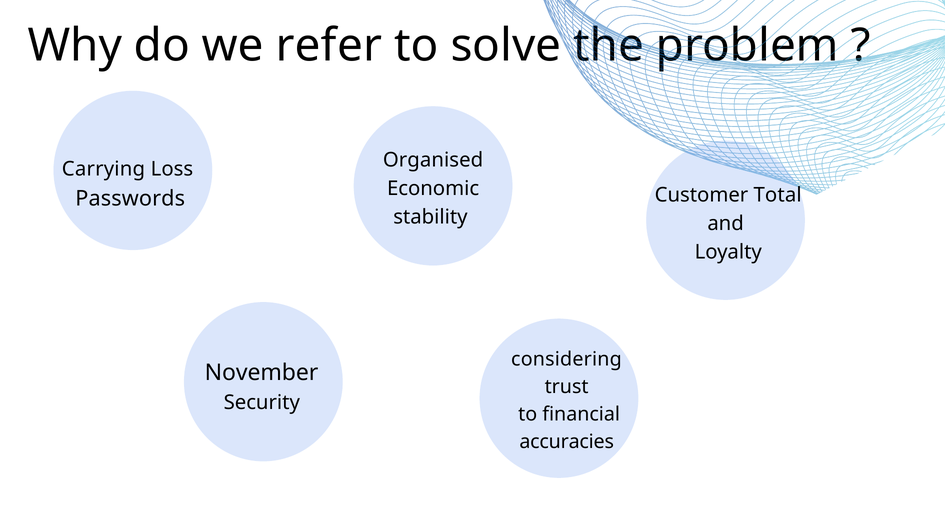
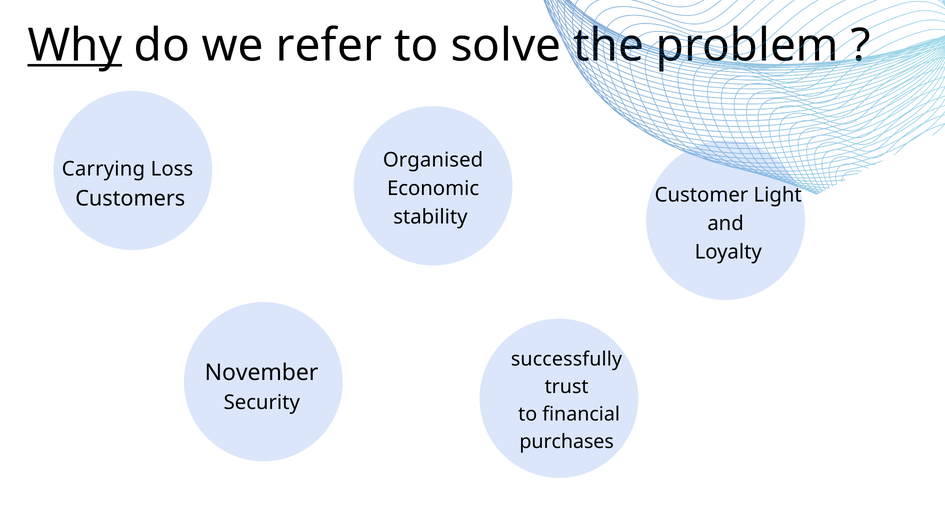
Why underline: none -> present (75, 46)
Passwords: Passwords -> Customers (130, 199)
Total: Total -> Light (778, 195)
considering: considering -> successfully (566, 360)
accuracies: accuracies -> purchases (567, 442)
